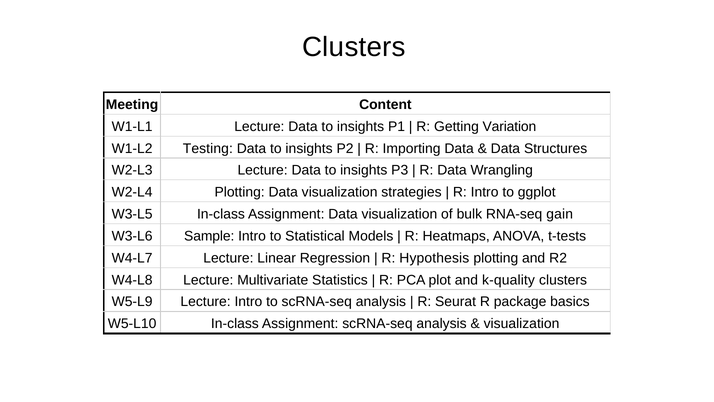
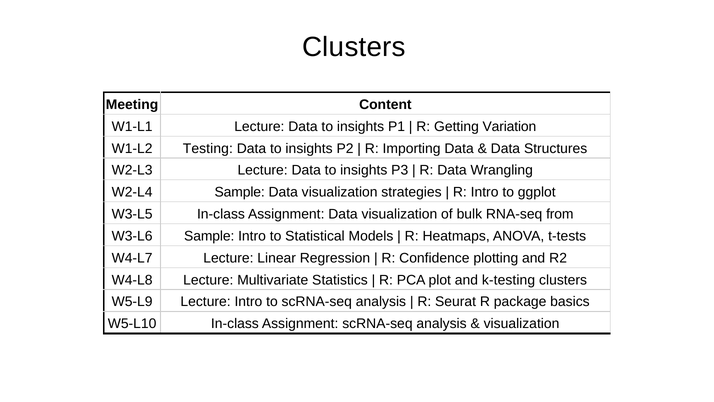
W2-L4 Plotting: Plotting -> Sample (240, 192)
gain: gain -> from (560, 214)
Hypothesis: Hypothesis -> Confidence (434, 258)
k-quality: k-quality -> k-testing (509, 280)
